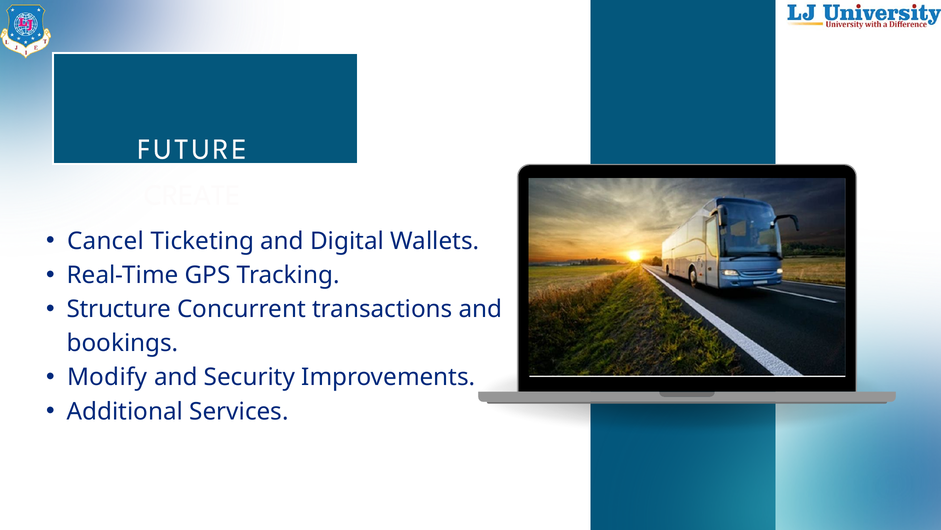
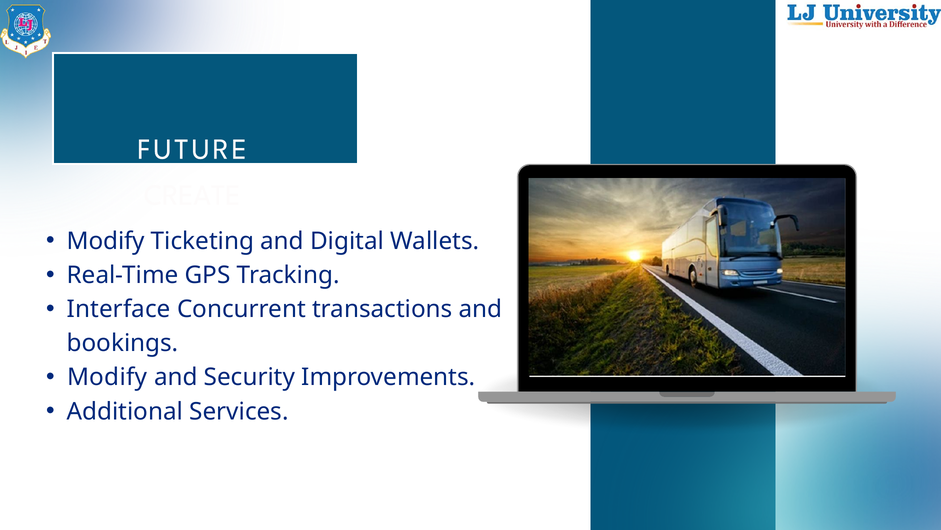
Cancel: Cancel -> Modify (106, 241)
Structure: Structure -> Interface (119, 309)
